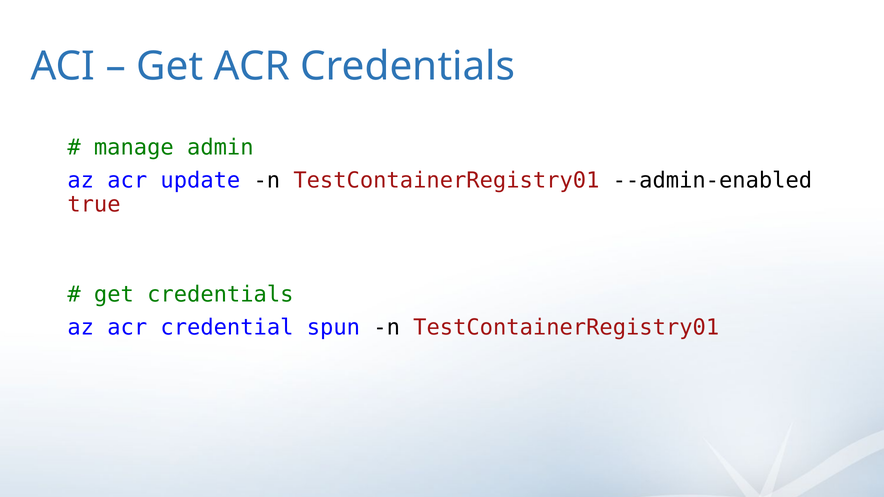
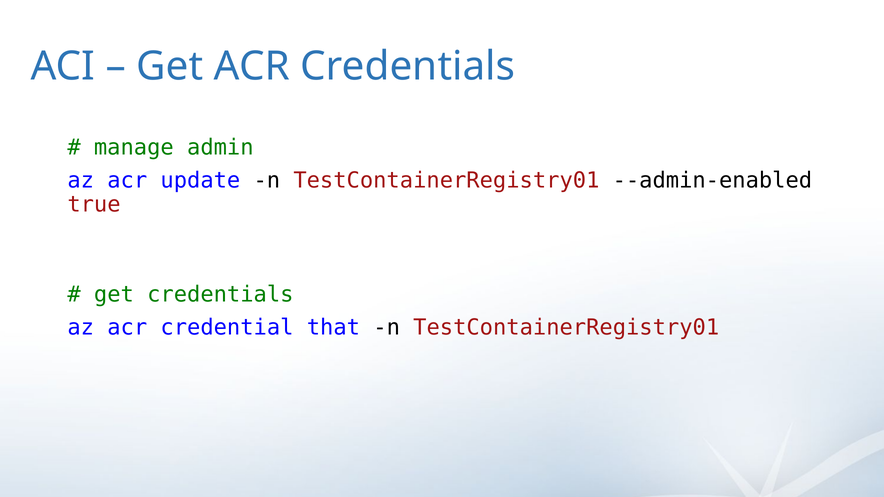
spun: spun -> that (333, 327)
